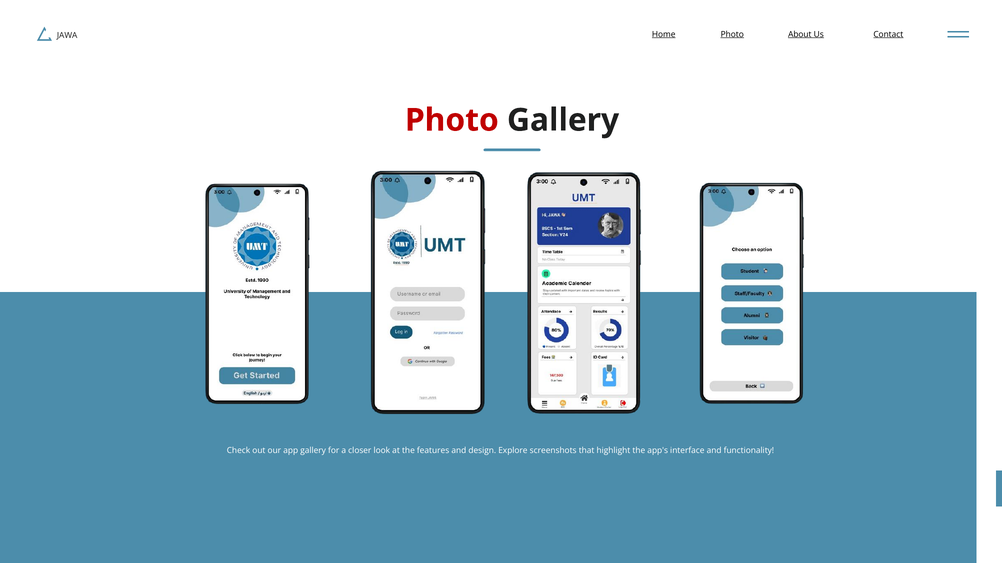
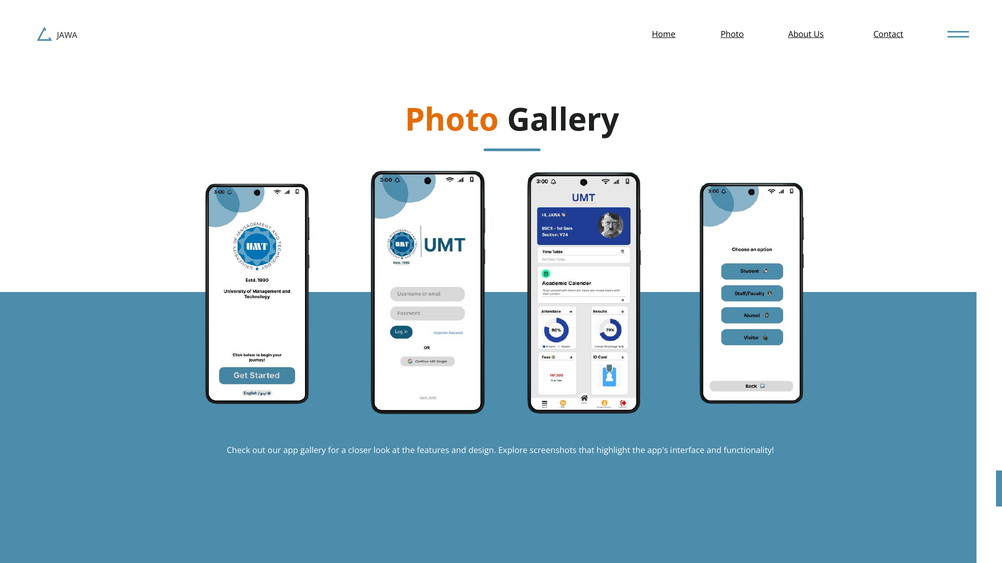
Photo colour: red -> orange (452, 120)
